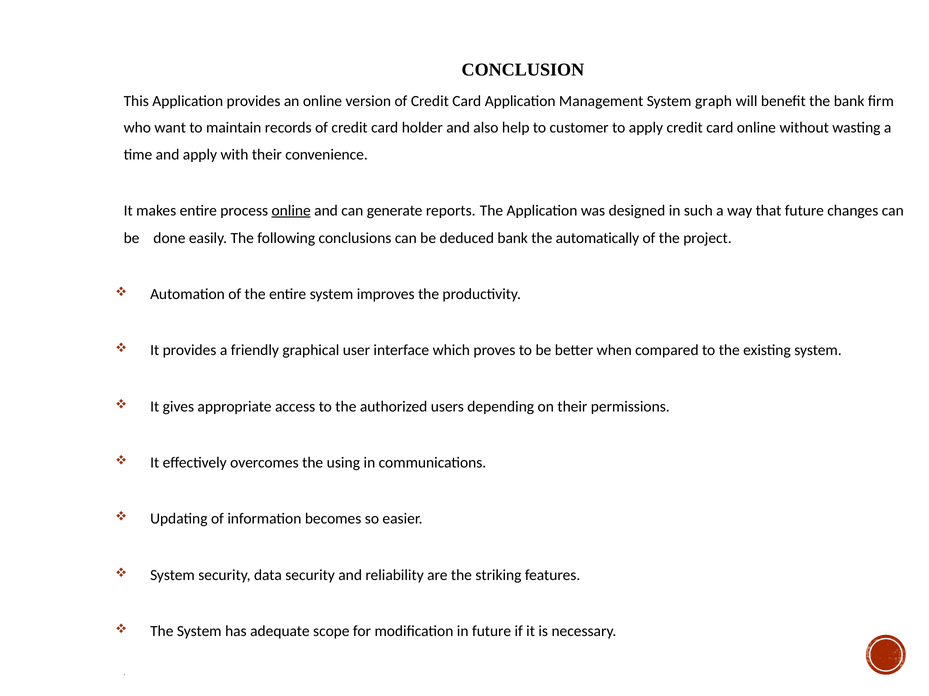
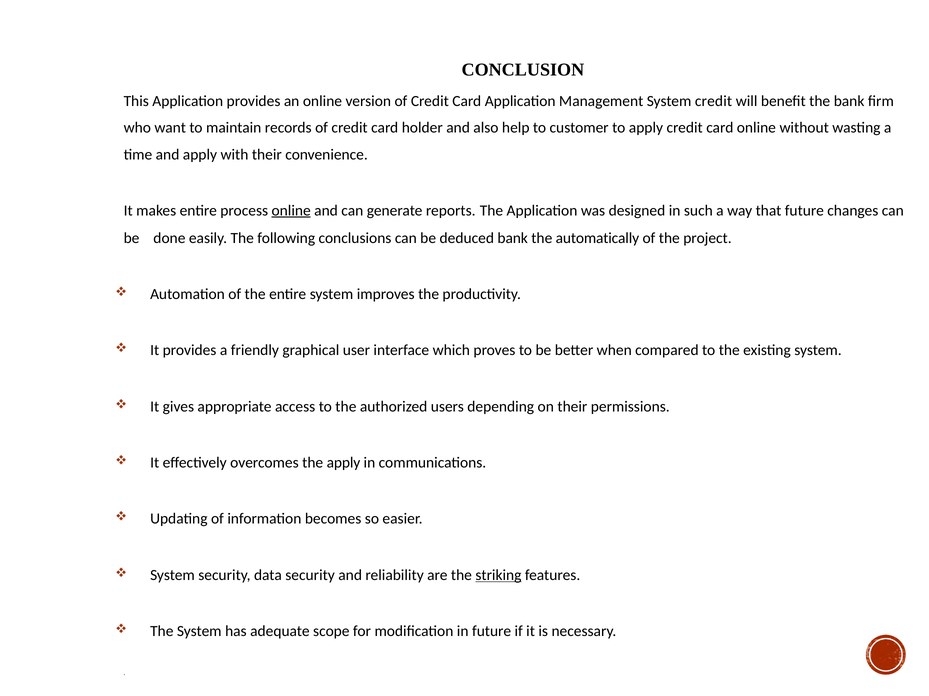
System graph: graph -> credit (714, 101)
the using: using -> apply (343, 463)
striking underline: none -> present (498, 576)
